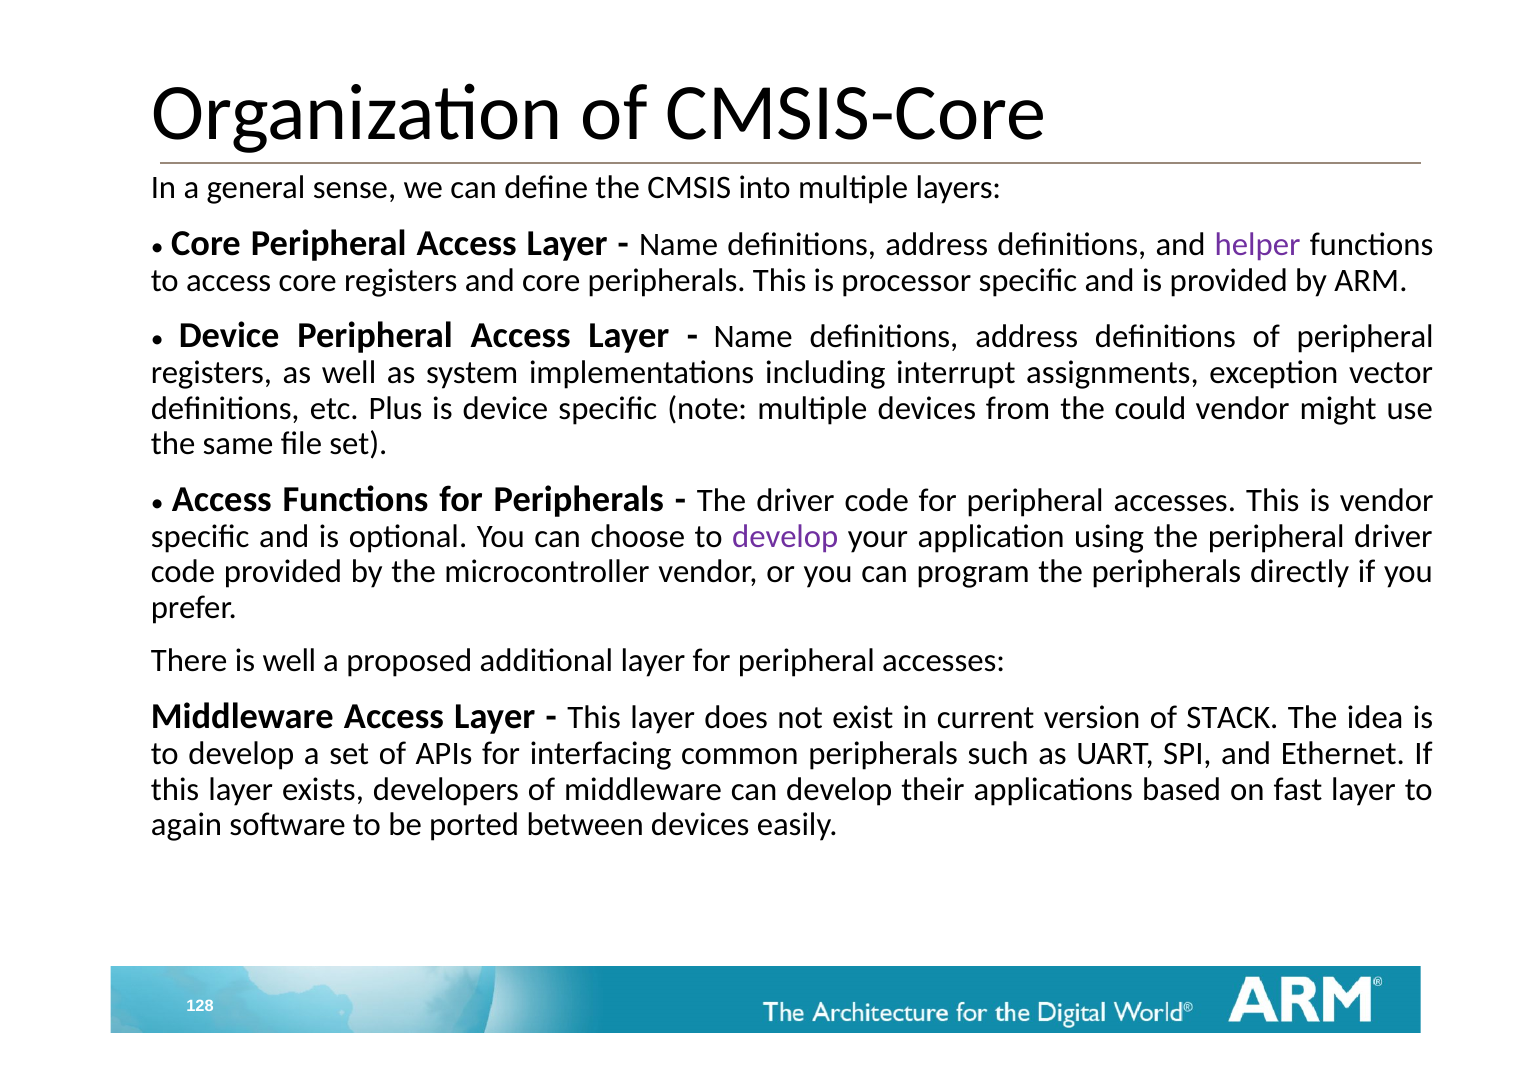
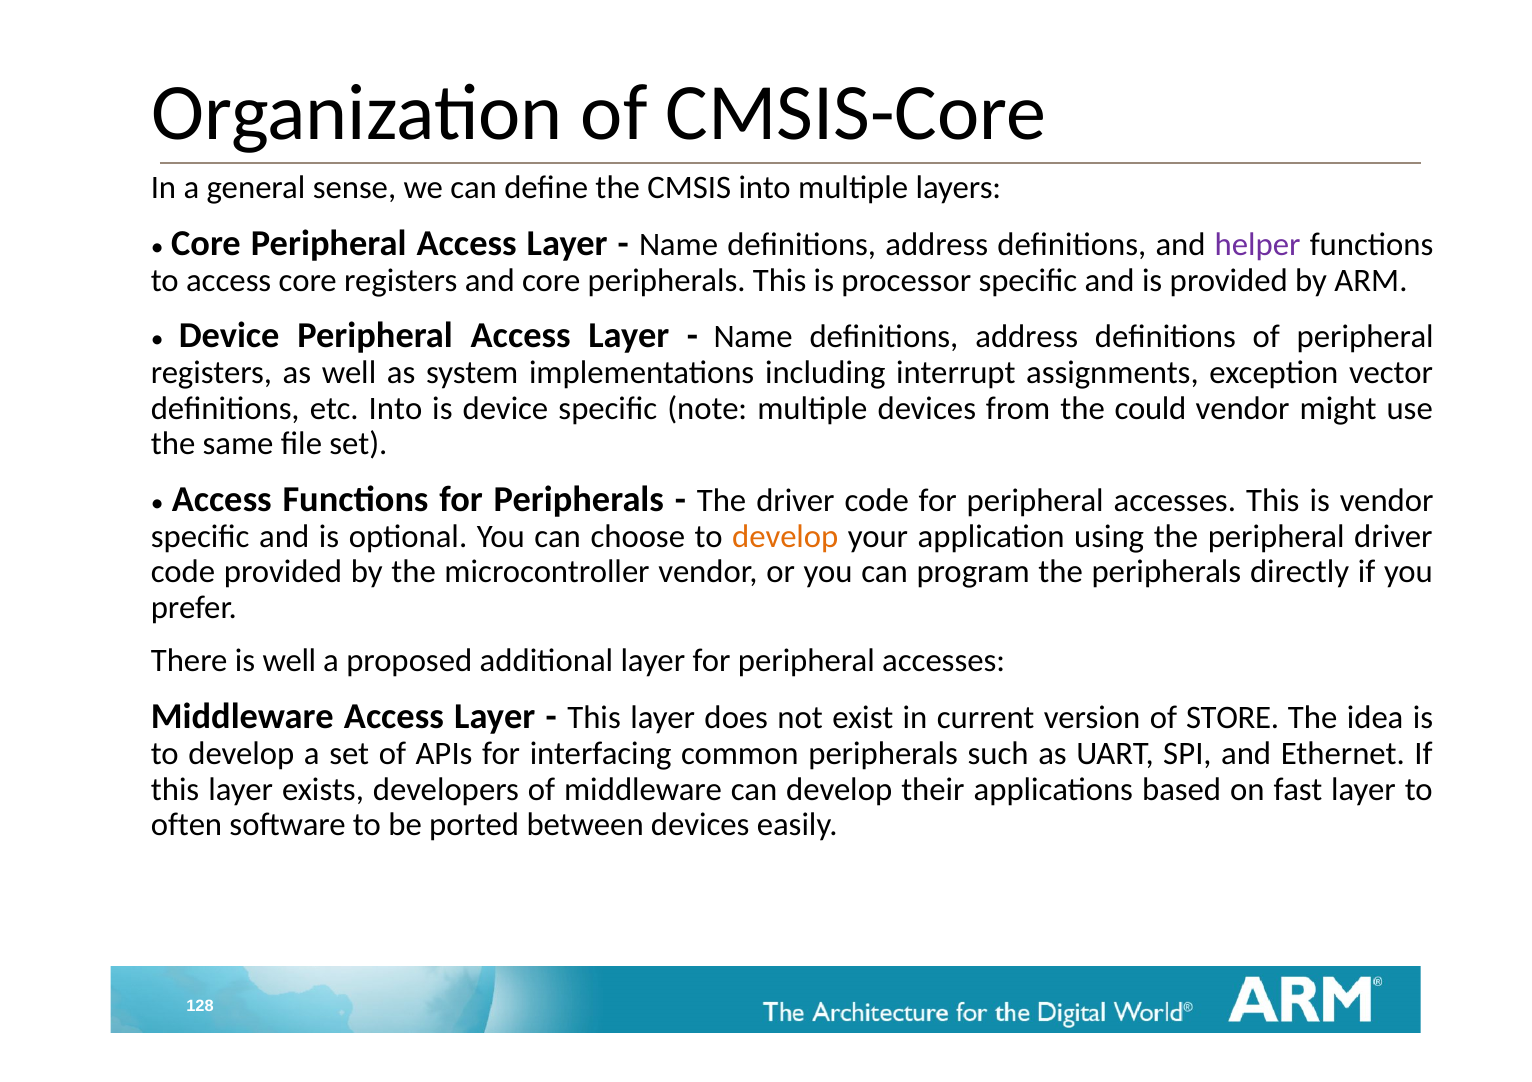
etc Plus: Plus -> Into (395, 409)
develop colour: purple -> orange (785, 537)
STACK: STACK -> STORE (1233, 718)
again: again -> often (187, 825)
